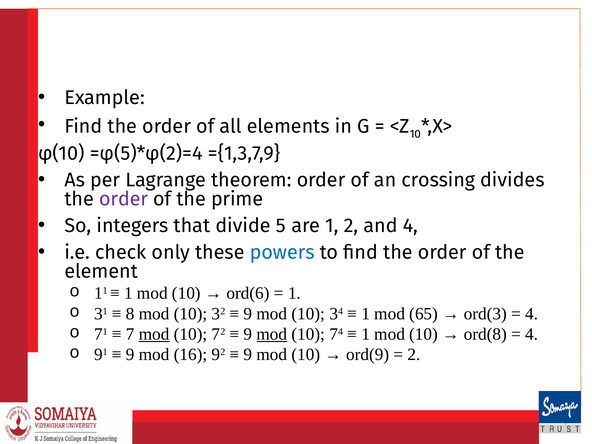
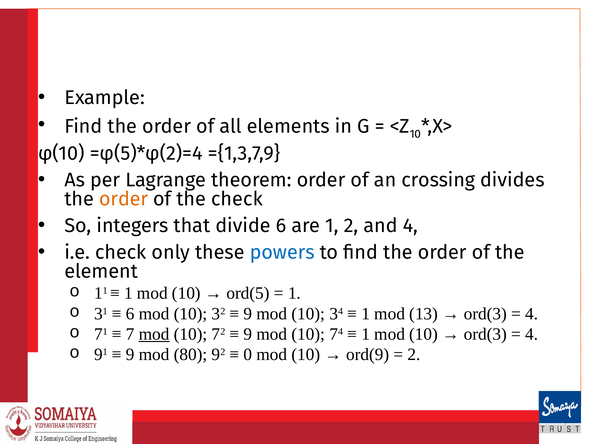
order colour: purple -> orange (124, 199)
the prime: prime -> check (237, 199)
divide 5: 5 -> 6 (281, 226)
ord(6: ord(6 -> ord(5 (248, 293)
8: 8 -> 6 (130, 314)
65: 65 -> 13 (424, 314)
mod underline: present -> none (272, 334)
ord(8: ord(8 -> ord(3 (485, 334)
16: 16 -> 80 (191, 355)
9: 9 -> 0 (248, 355)
